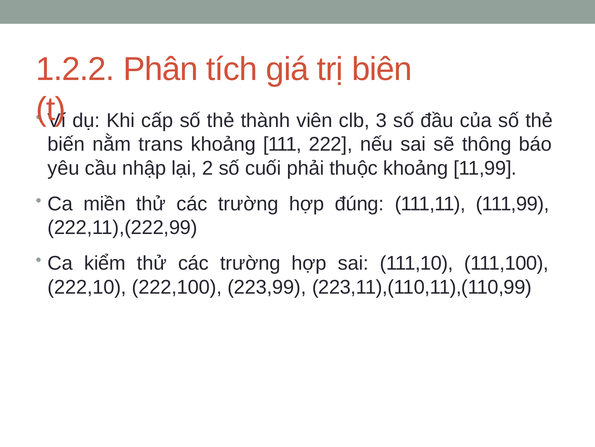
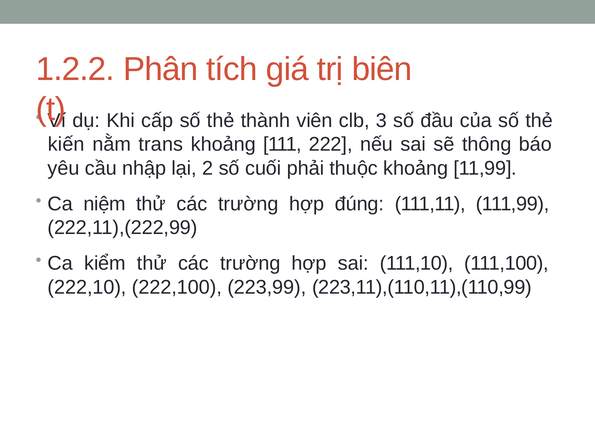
biến: biến -> kiến (66, 144)
miền: miền -> niệm (105, 204)
